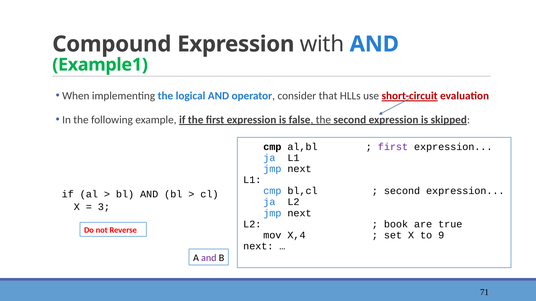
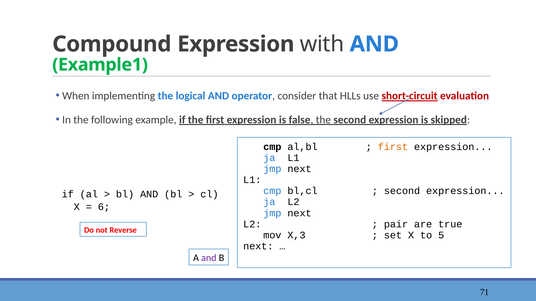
first colour: purple -> orange (393, 147)
3: 3 -> 6 (104, 207)
book: book -> pair (396, 224)
X,4: X,4 -> X,3 (296, 236)
9: 9 -> 5 (441, 236)
